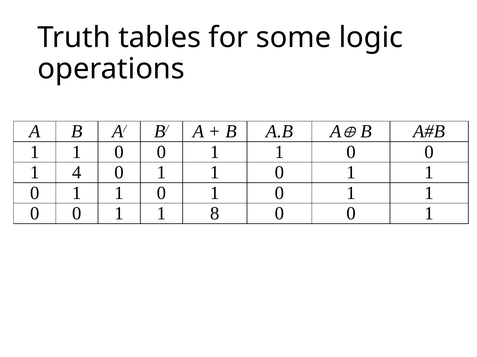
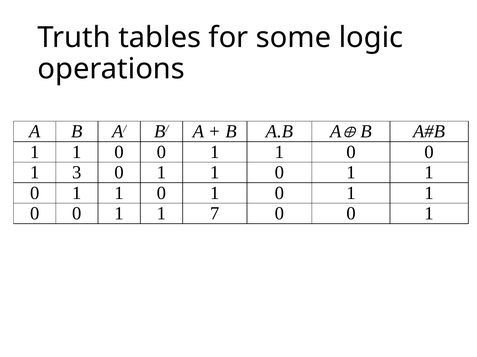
4: 4 -> 3 (77, 173)
8: 8 -> 7 (215, 214)
